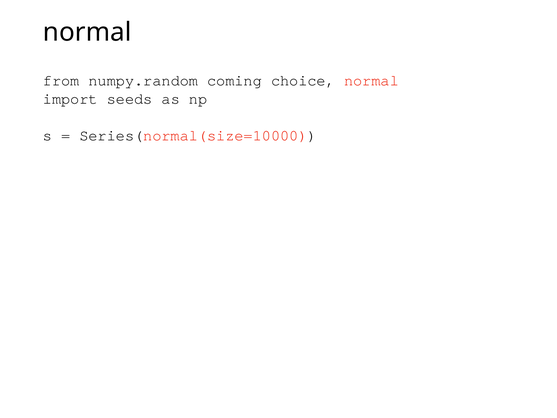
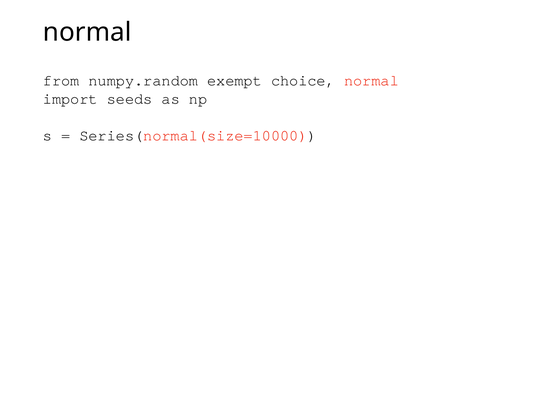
coming: coming -> exempt (235, 80)
